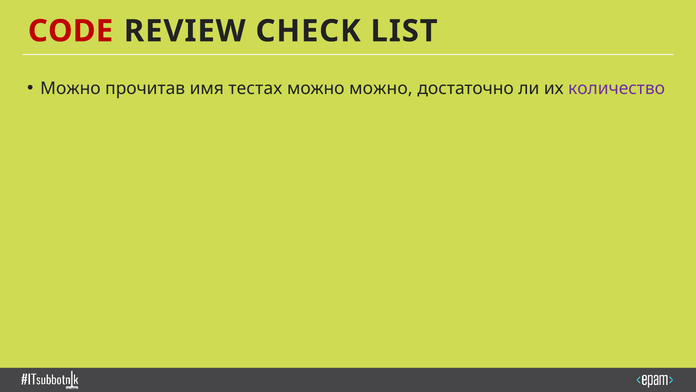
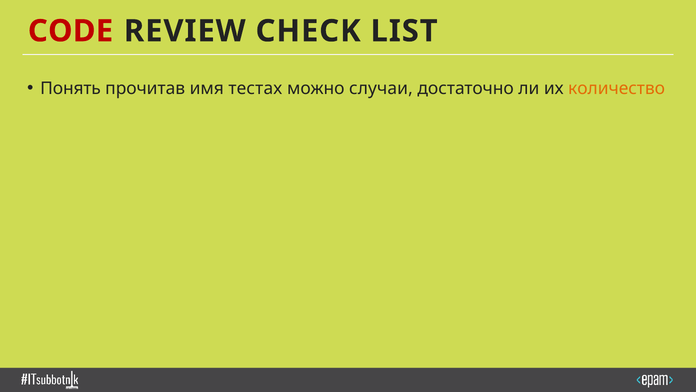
Можно: Можно -> Понять (71, 88)
можно можно: можно -> случаи (381, 88)
количество colour: purple -> orange (617, 88)
